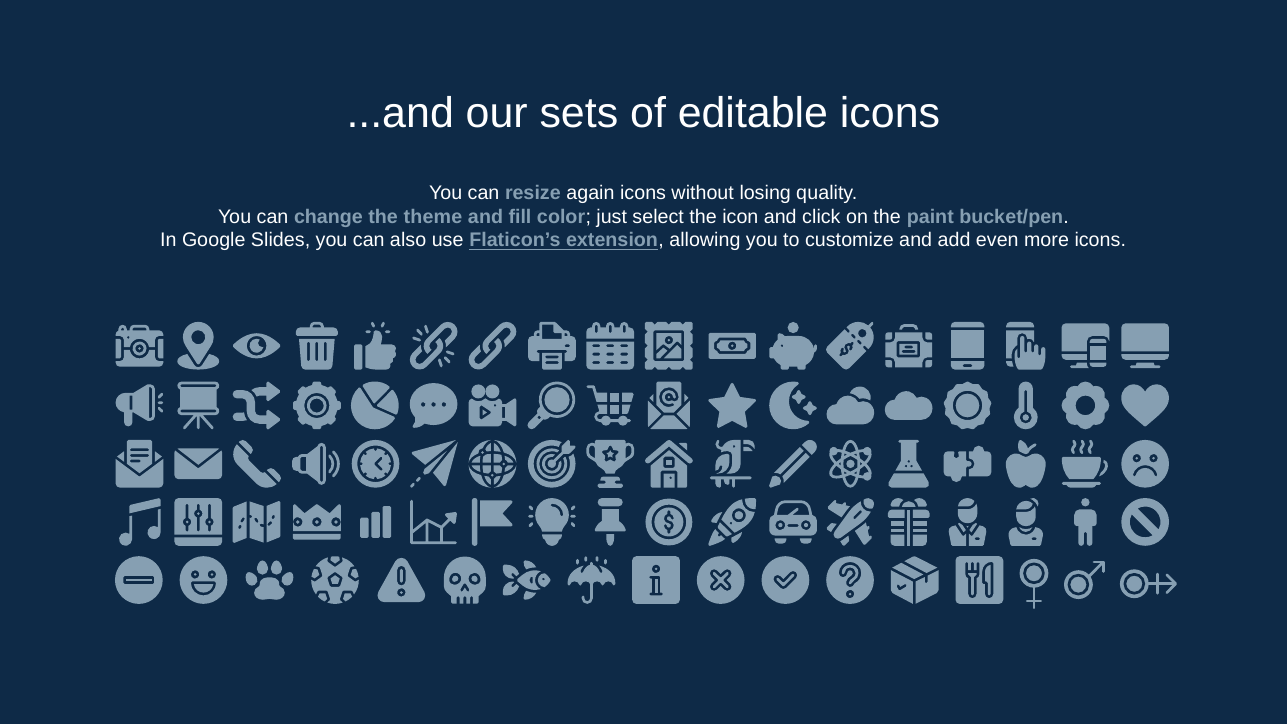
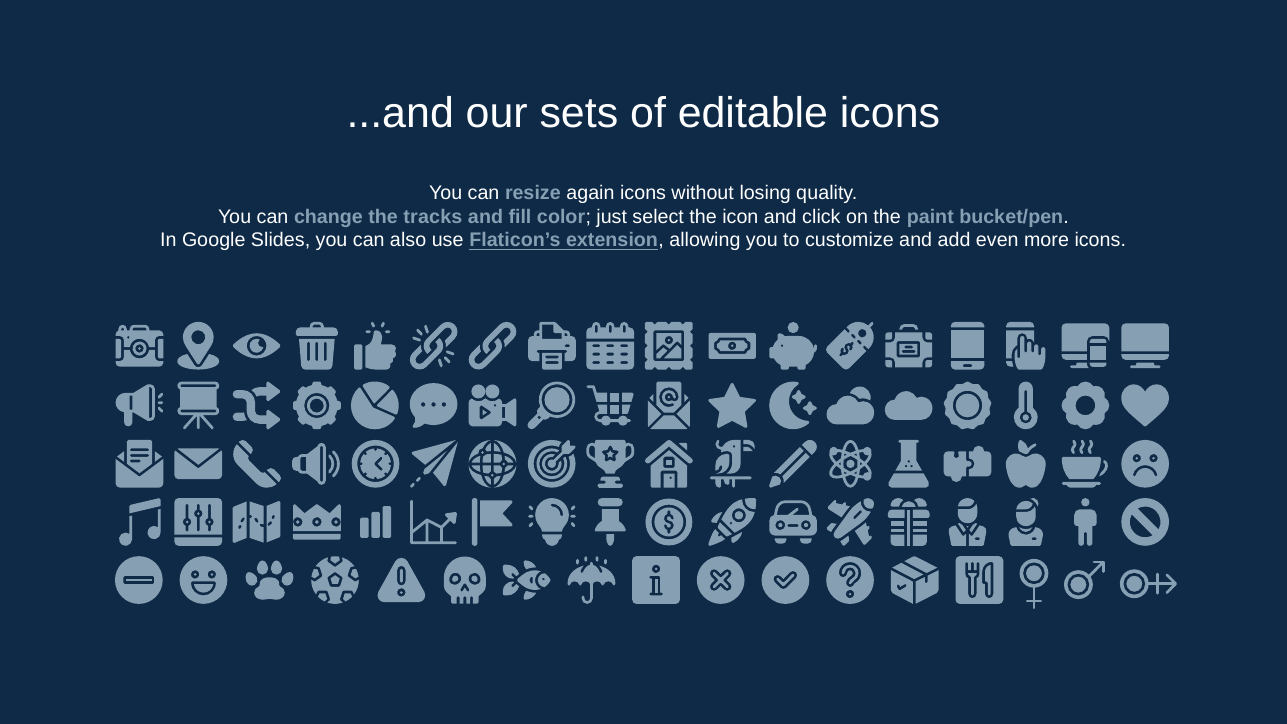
theme: theme -> tracks (433, 217)
